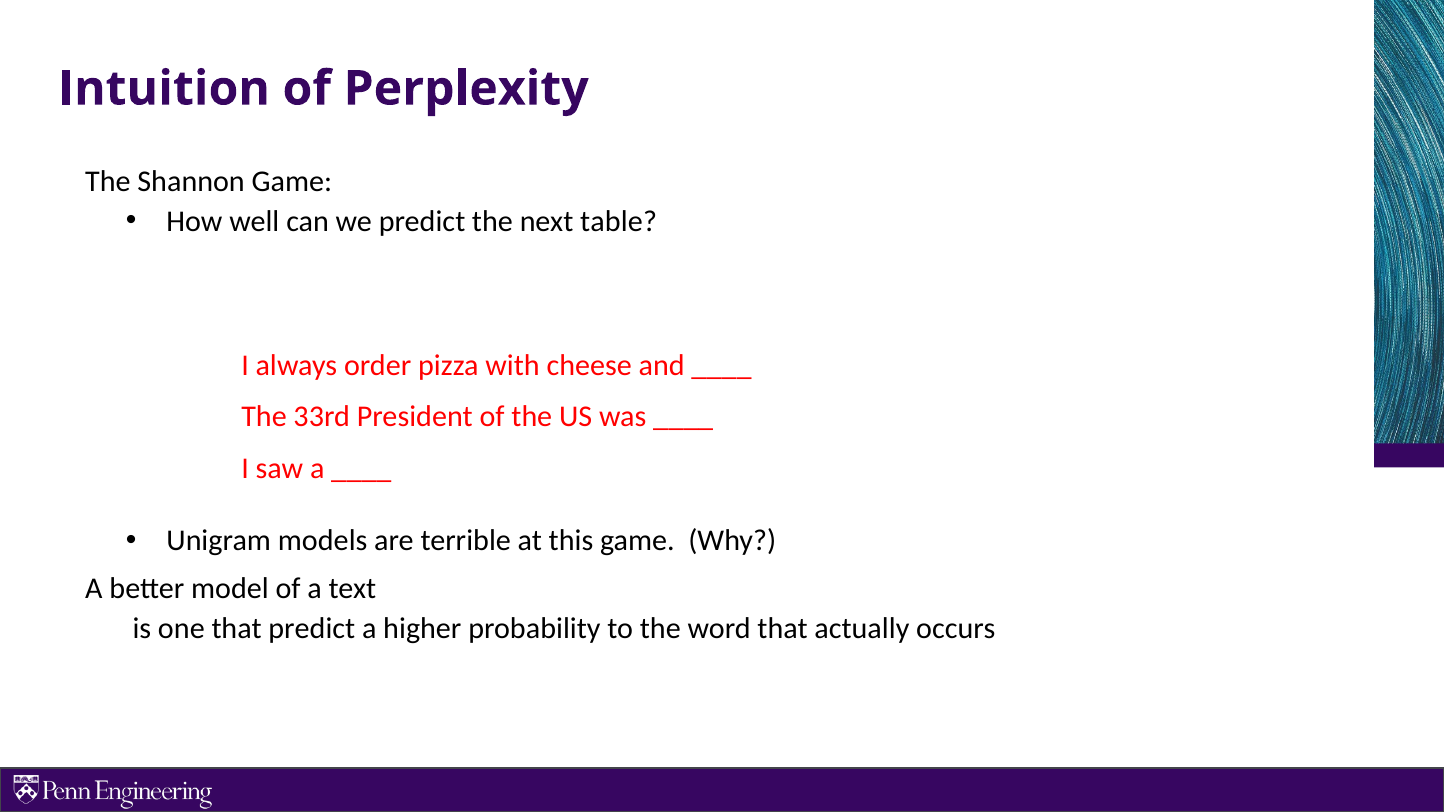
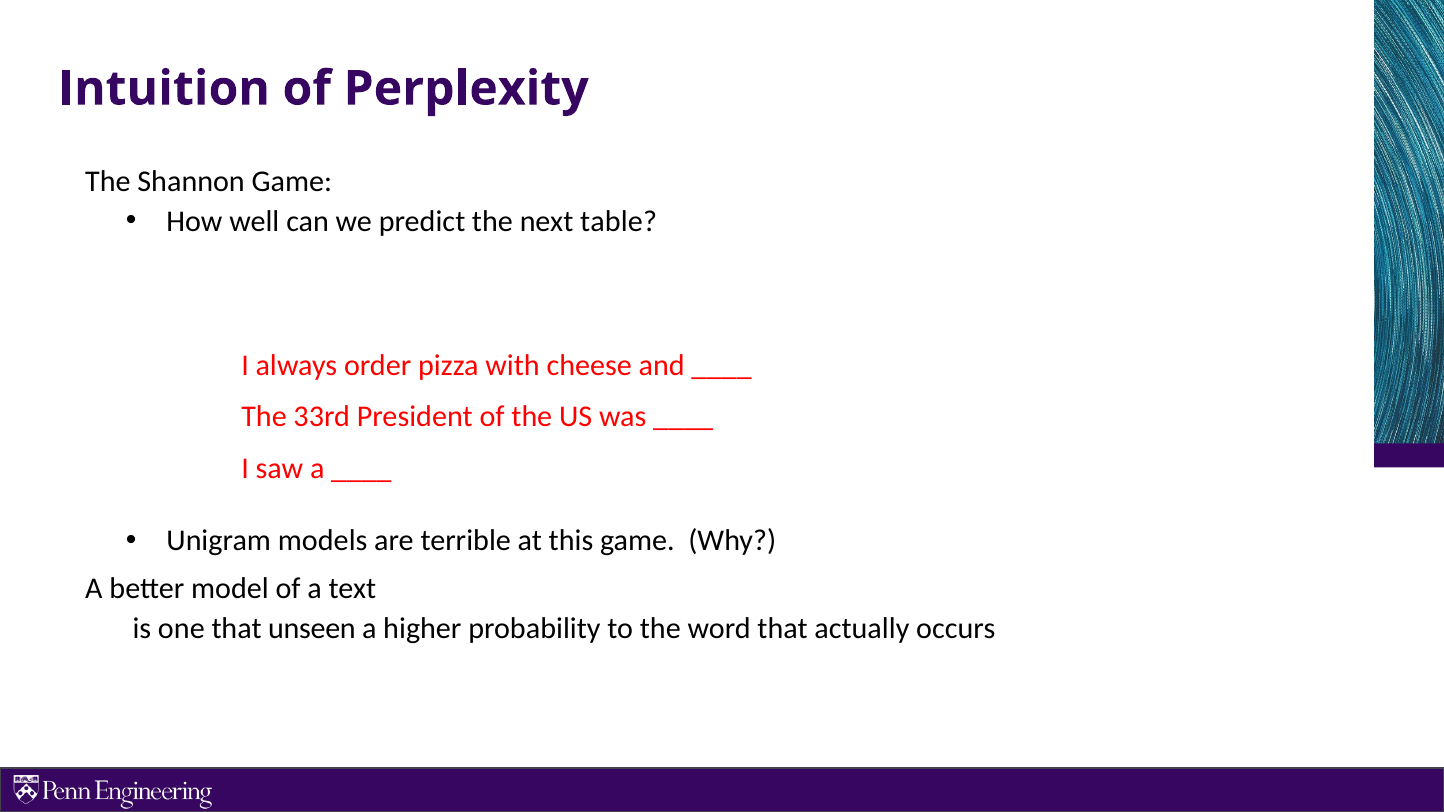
that predict: predict -> unseen (312, 629)
